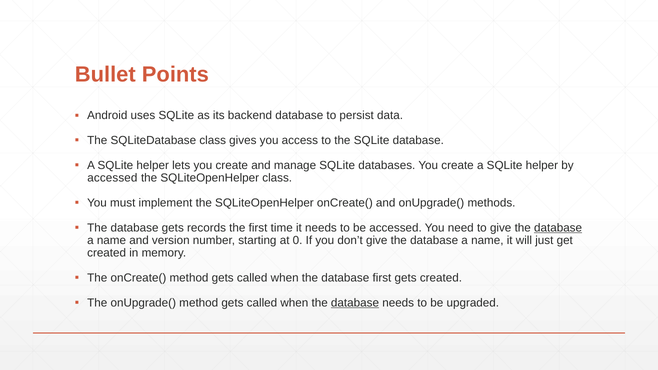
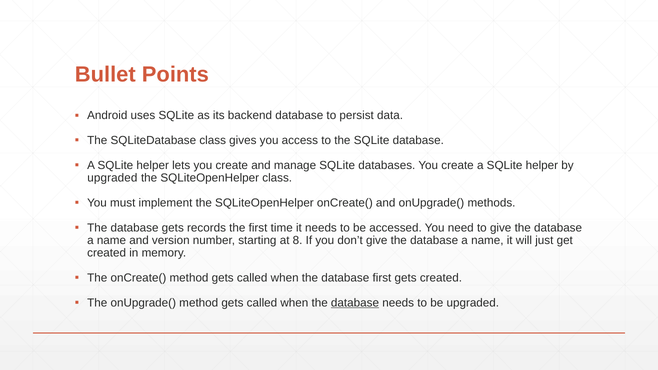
accessed: accessed -> upgraded (112, 178)
database underline: present -> none (558, 228)
0: 0 -> 8 (298, 240)
